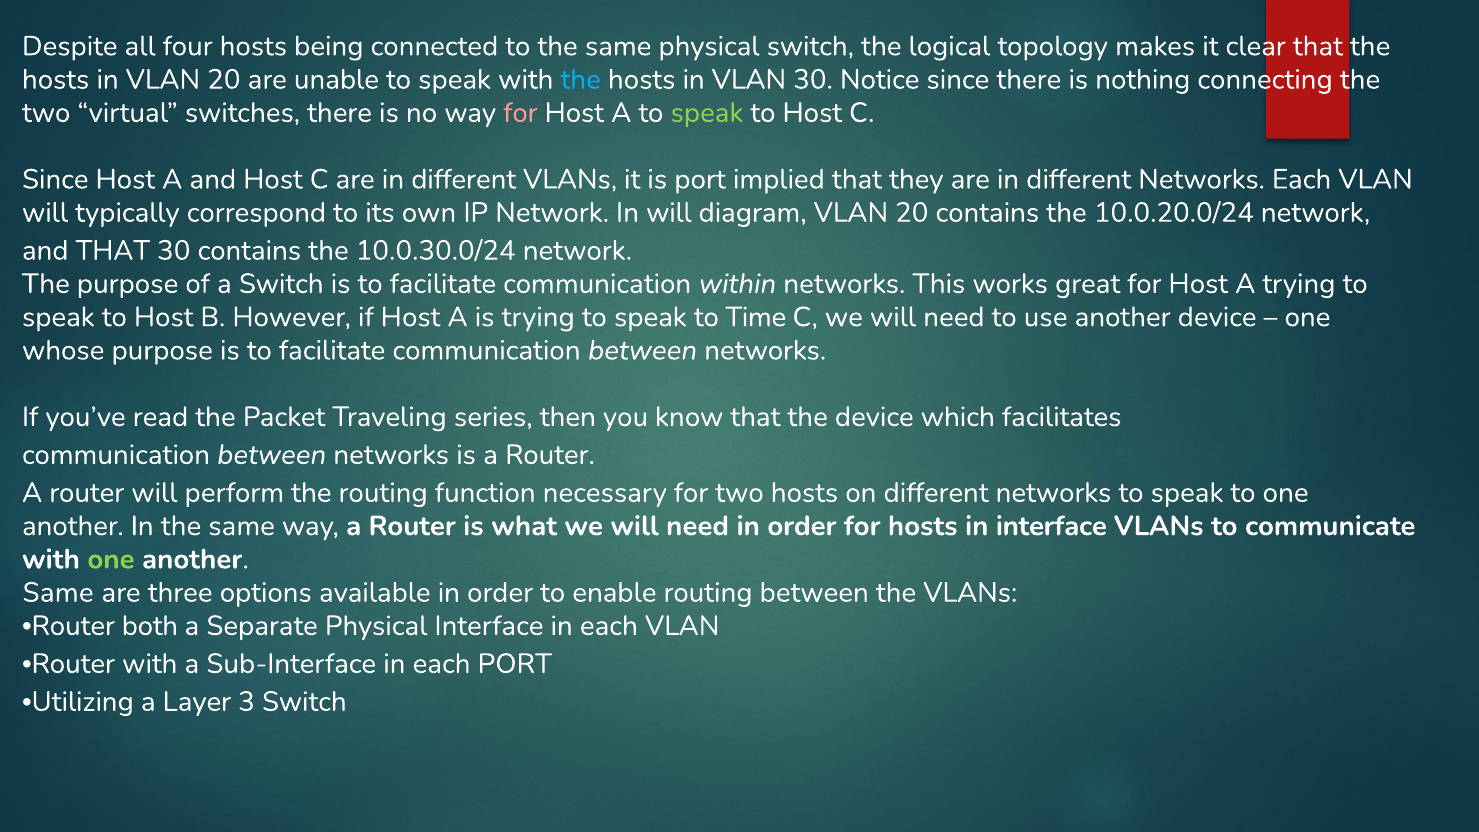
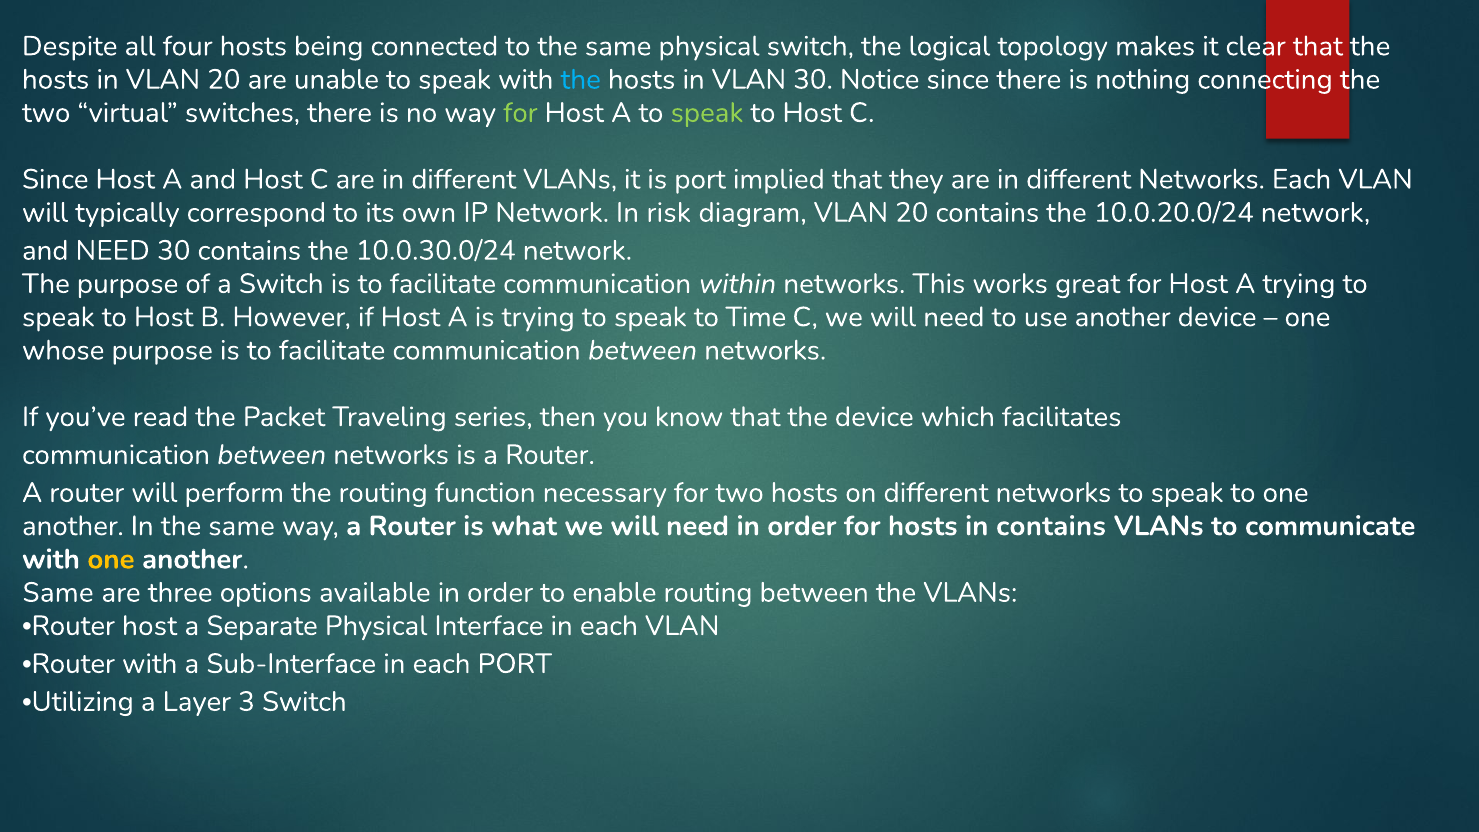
for colour: pink -> light green (520, 113)
In will: will -> risk (669, 213)
and THAT: THAT -> NEED (113, 250)
in interface: interface -> contains (1051, 526)
one colour: light green -> yellow (111, 559)
Router both: both -> host (150, 626)
